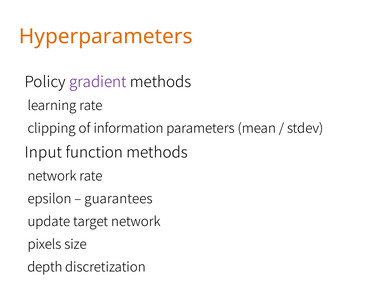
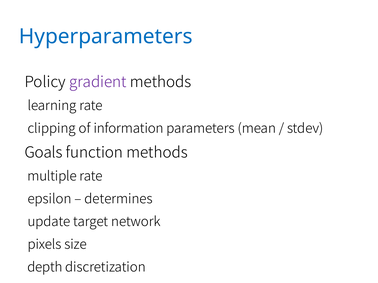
Hyperparameters colour: orange -> blue (106, 36)
Input: Input -> Goals (44, 153)
network: network -> multiple (52, 177)
guarantees: guarantees -> determines (119, 199)
